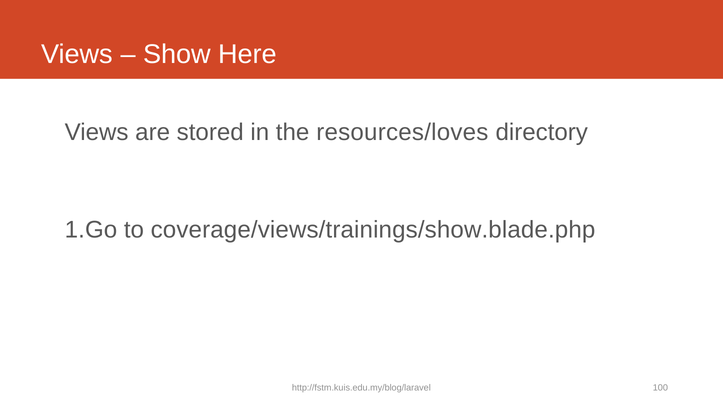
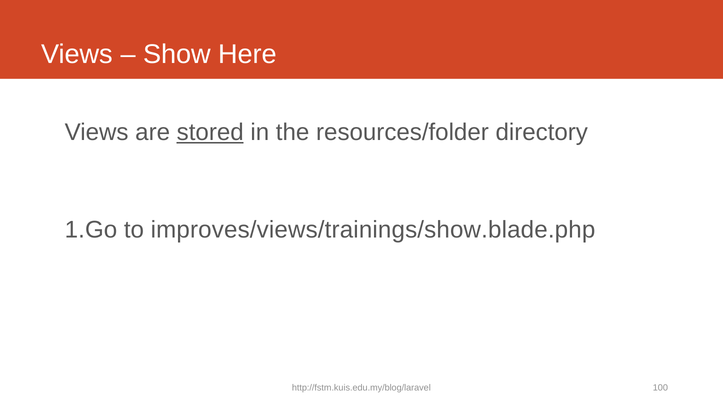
stored underline: none -> present (210, 133)
resources/loves: resources/loves -> resources/folder (402, 133)
coverage/views/trainings/show.blade.php: coverage/views/trainings/show.blade.php -> improves/views/trainings/show.blade.php (373, 230)
